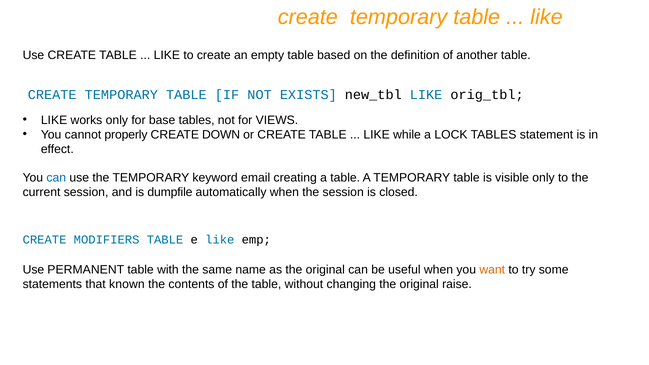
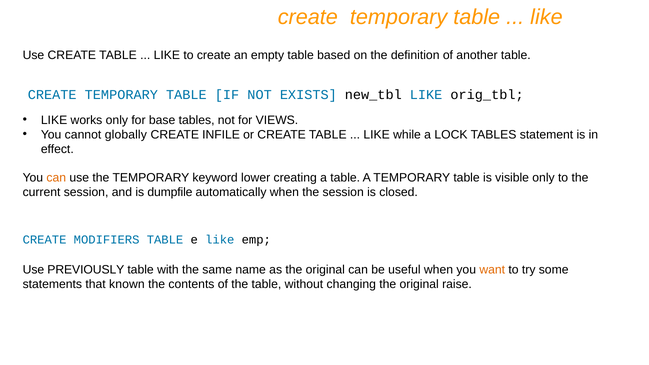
properly: properly -> globally (126, 135)
DOWN: DOWN -> INFILE (221, 135)
can colour: blue -> orange (56, 178)
email: email -> lower (256, 178)
PERMANENT: PERMANENT -> PREVIOUSLY (86, 270)
